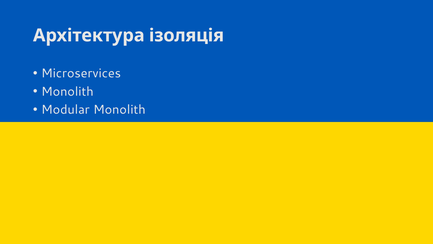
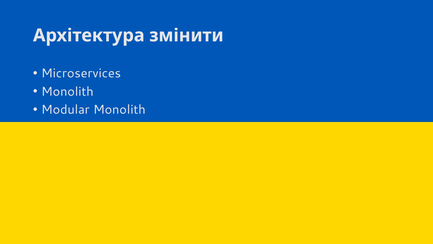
ізоляція: ізоляція -> змінити (186, 35)
